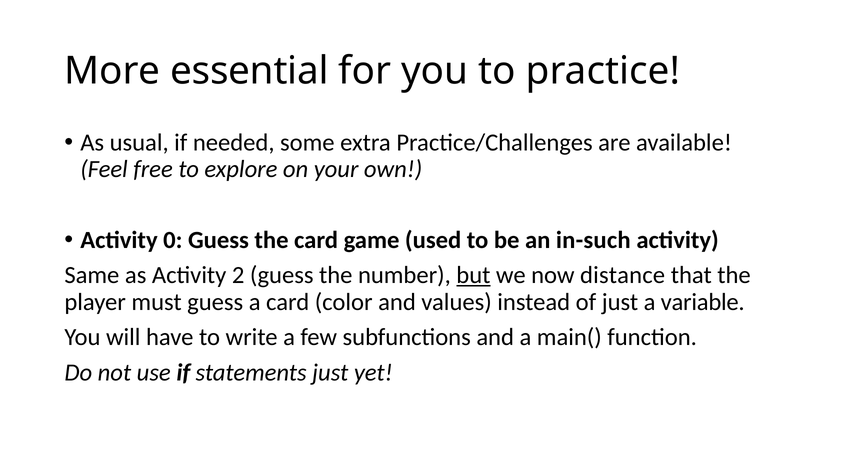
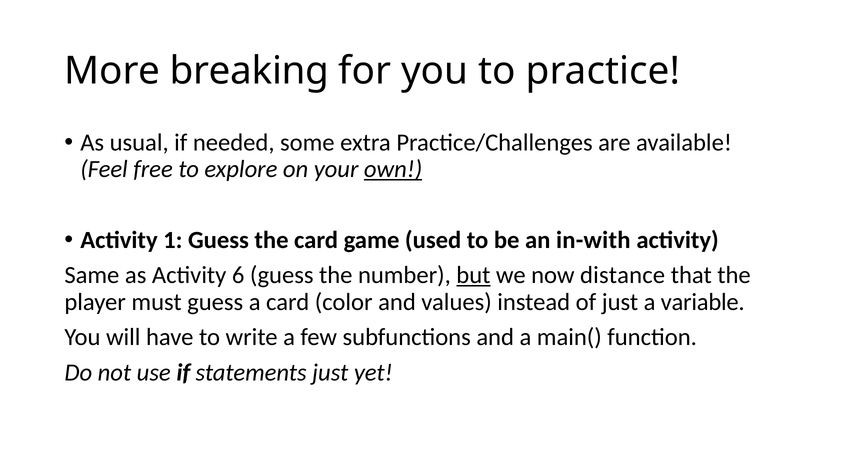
essential: essential -> breaking (249, 71)
own underline: none -> present (393, 169)
0: 0 -> 1 (173, 240)
in-such: in-such -> in-with (593, 240)
2: 2 -> 6 (238, 276)
